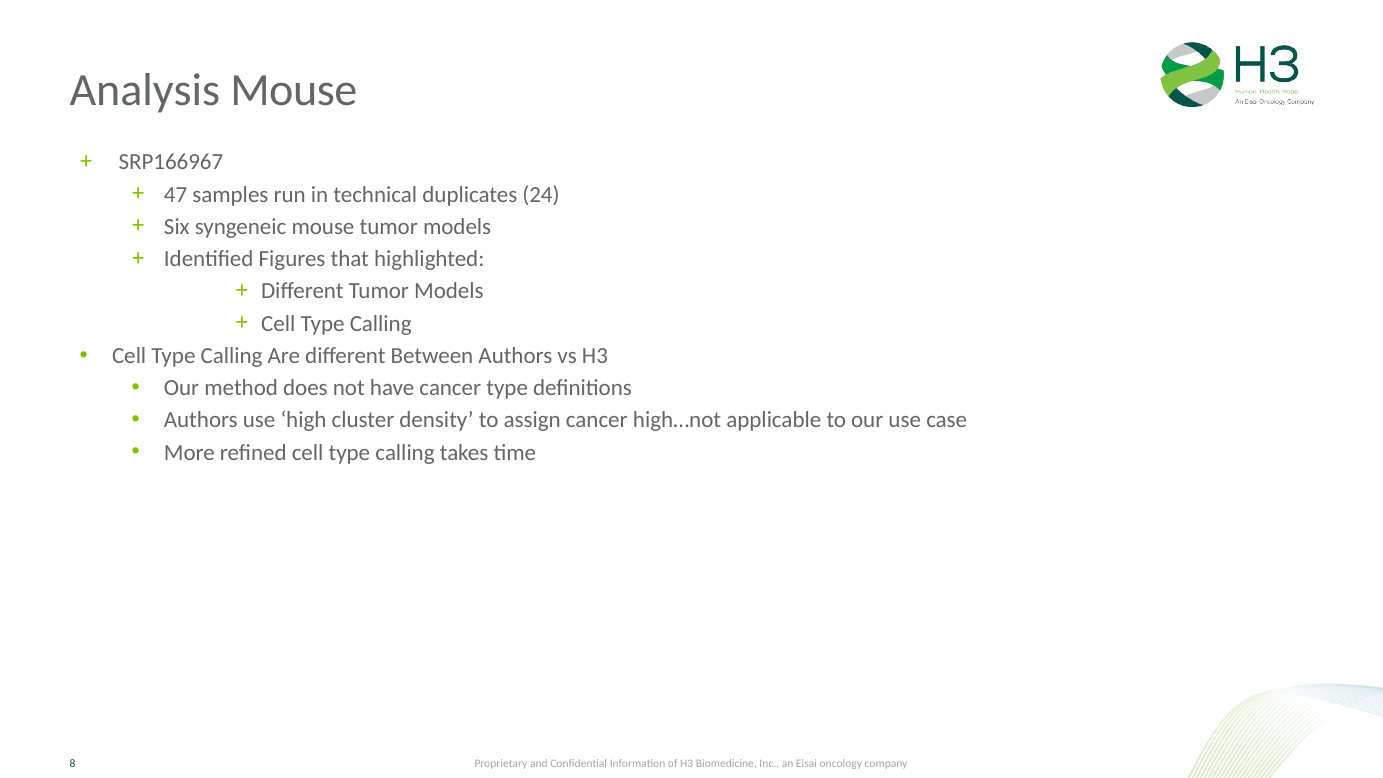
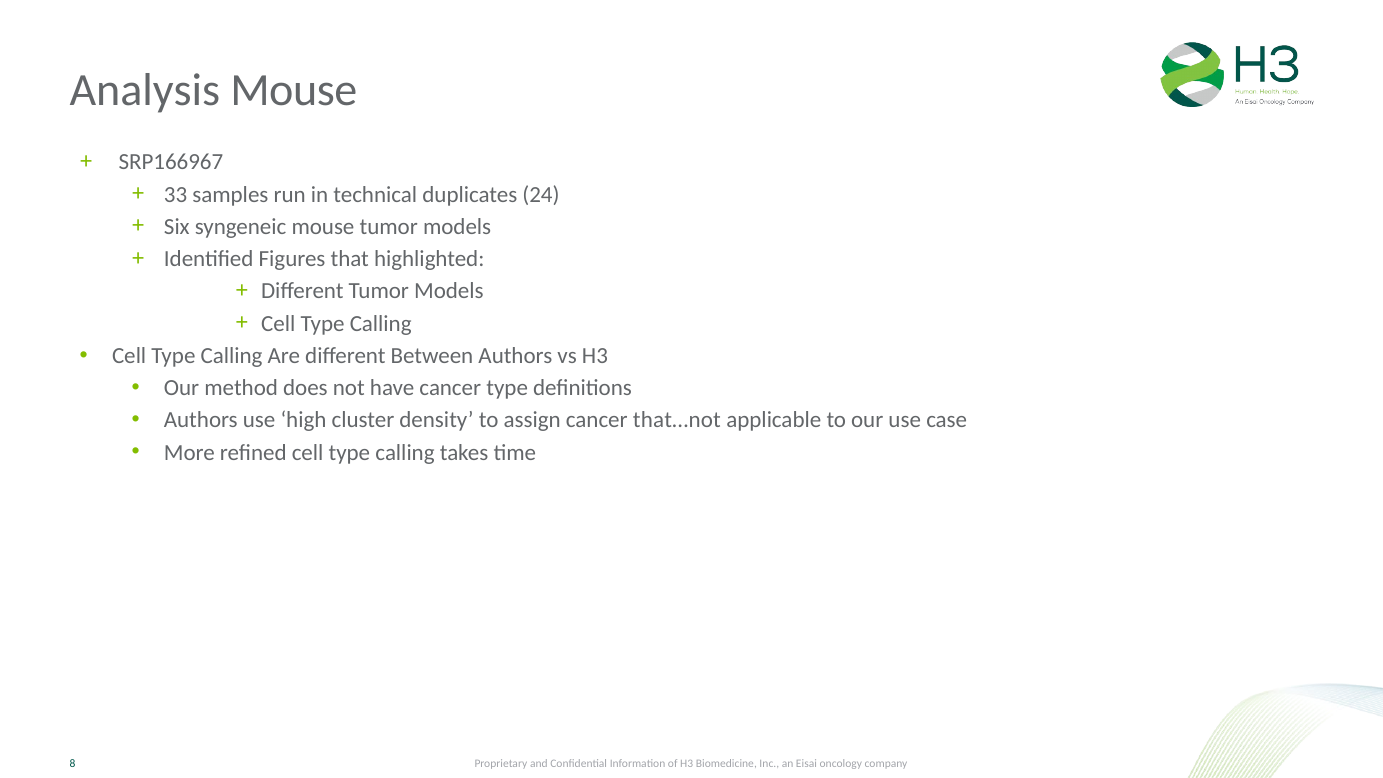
47: 47 -> 33 (176, 194)
high…not: high…not -> that…not (677, 420)
